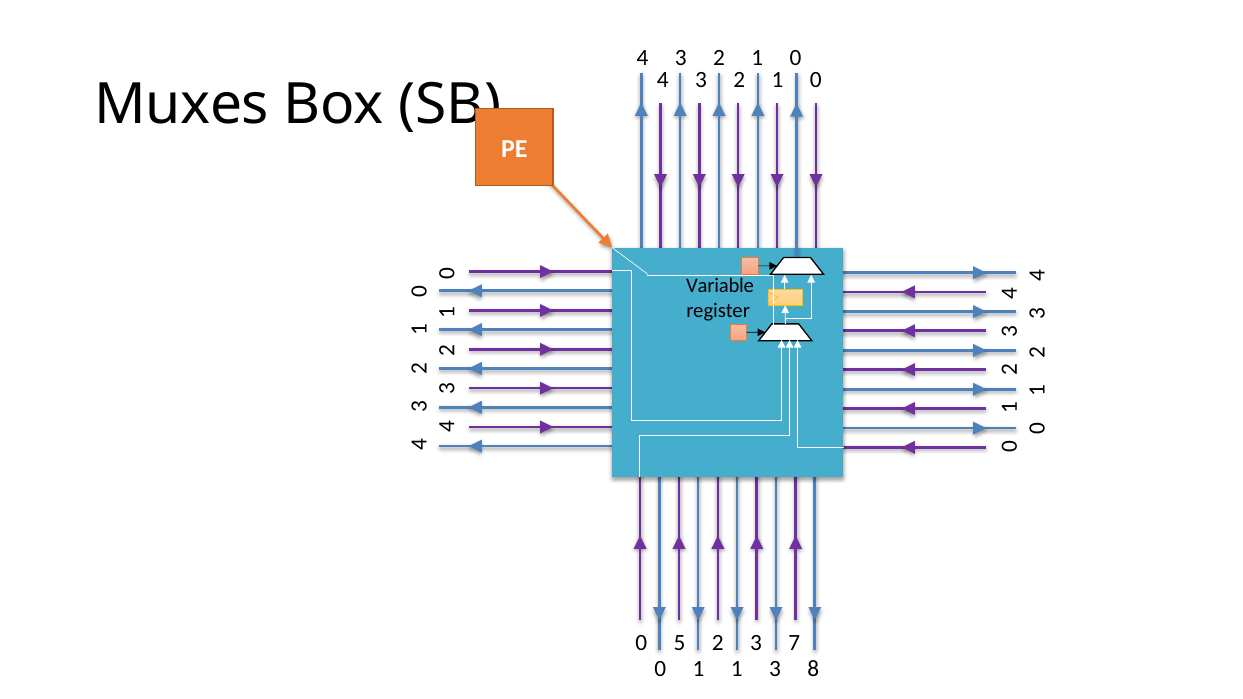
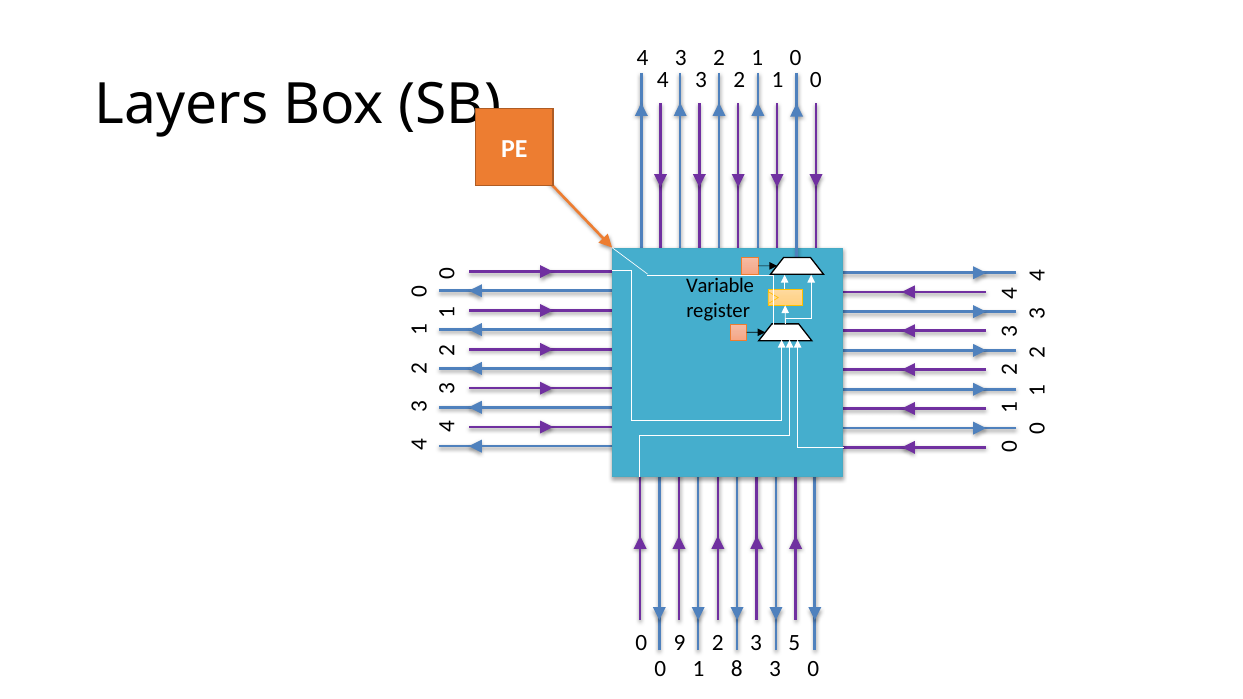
Muxes: Muxes -> Layers (182, 104)
5: 5 -> 9 (680, 643)
7: 7 -> 5 (794, 643)
1 1: 1 -> 8 (737, 669)
3 8: 8 -> 0 (813, 669)
